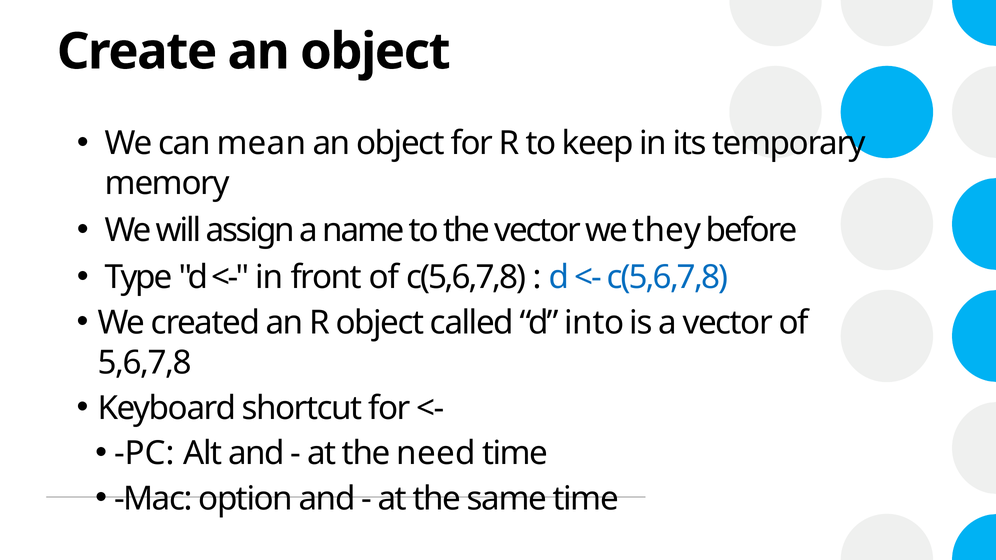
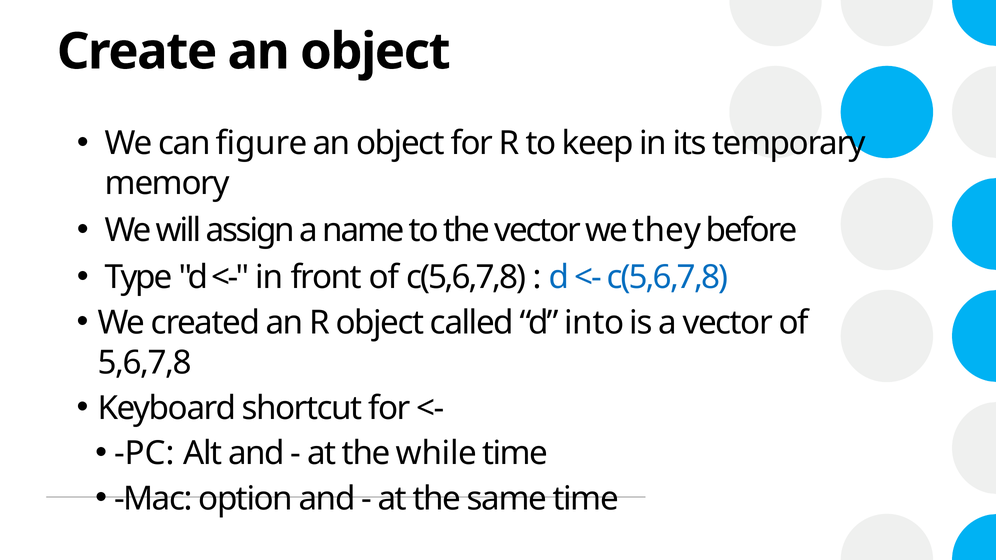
mean: mean -> figure (262, 144)
need: need -> while (436, 454)
